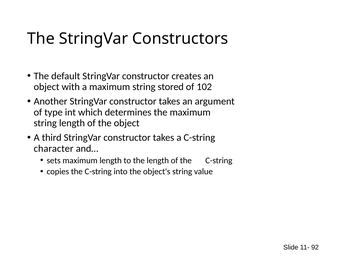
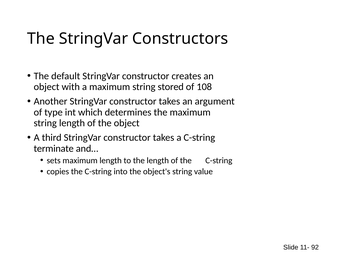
102: 102 -> 108 (204, 87)
character: character -> terminate (54, 149)
